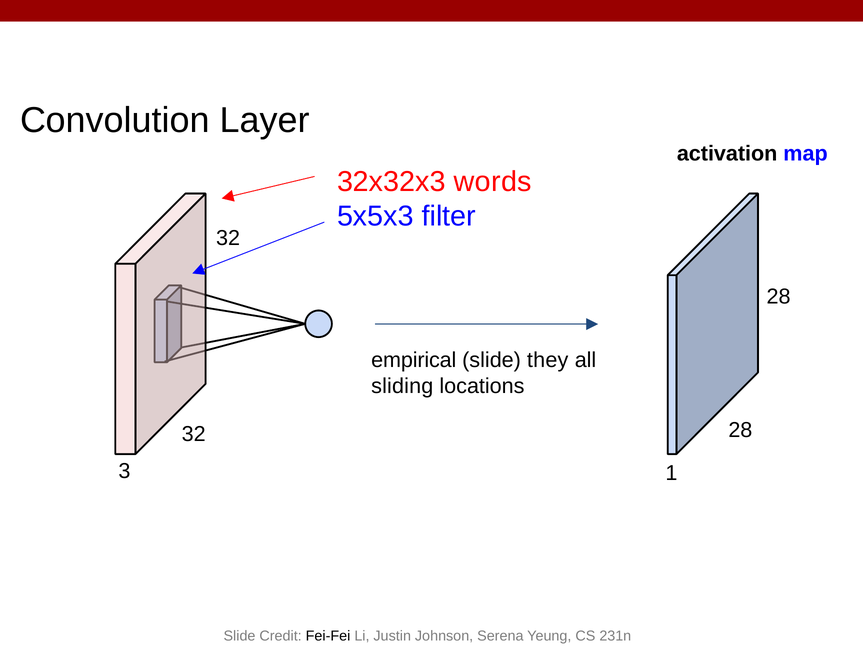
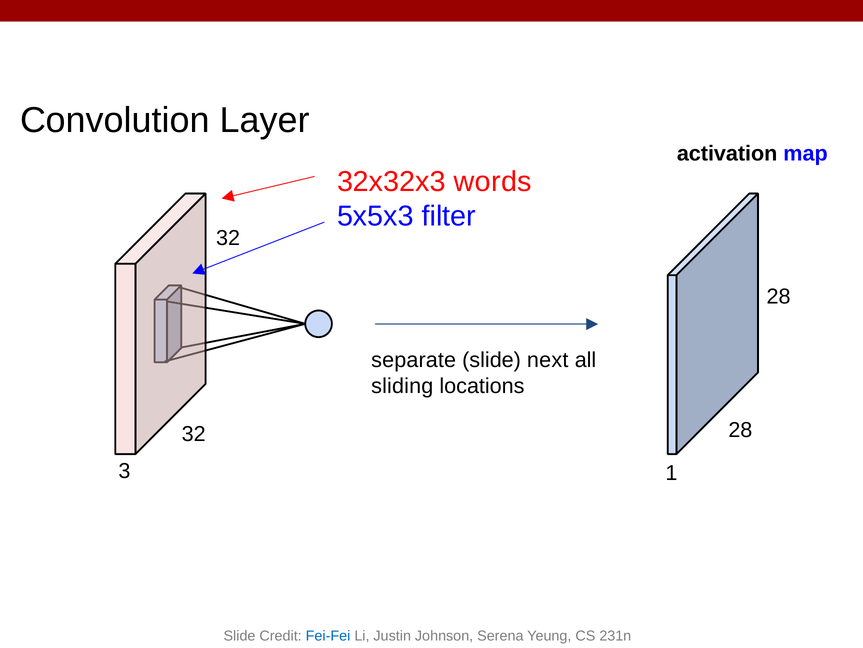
empirical: empirical -> separate (414, 360)
they: they -> next (548, 360)
Fei-Fei colour: black -> blue (328, 635)
